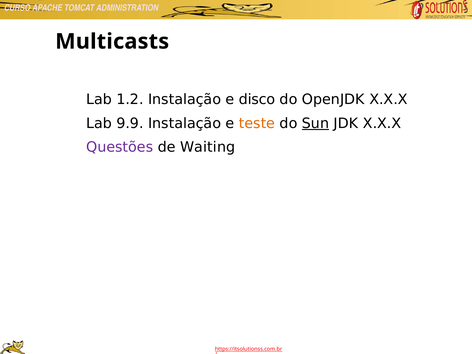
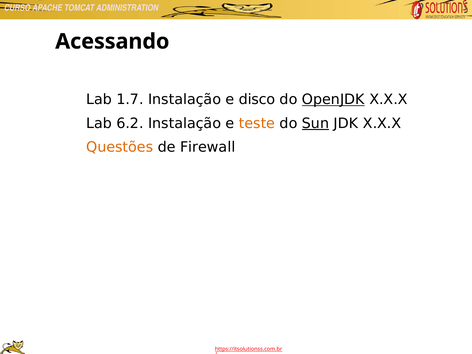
Multicasts: Multicasts -> Acessando (112, 41)
1.2: 1.2 -> 1.7 (130, 100)
OpenJDK underline: none -> present (333, 100)
9.9: 9.9 -> 6.2 (130, 123)
Questões colour: purple -> orange (120, 147)
Waiting: Waiting -> Firewall (208, 147)
